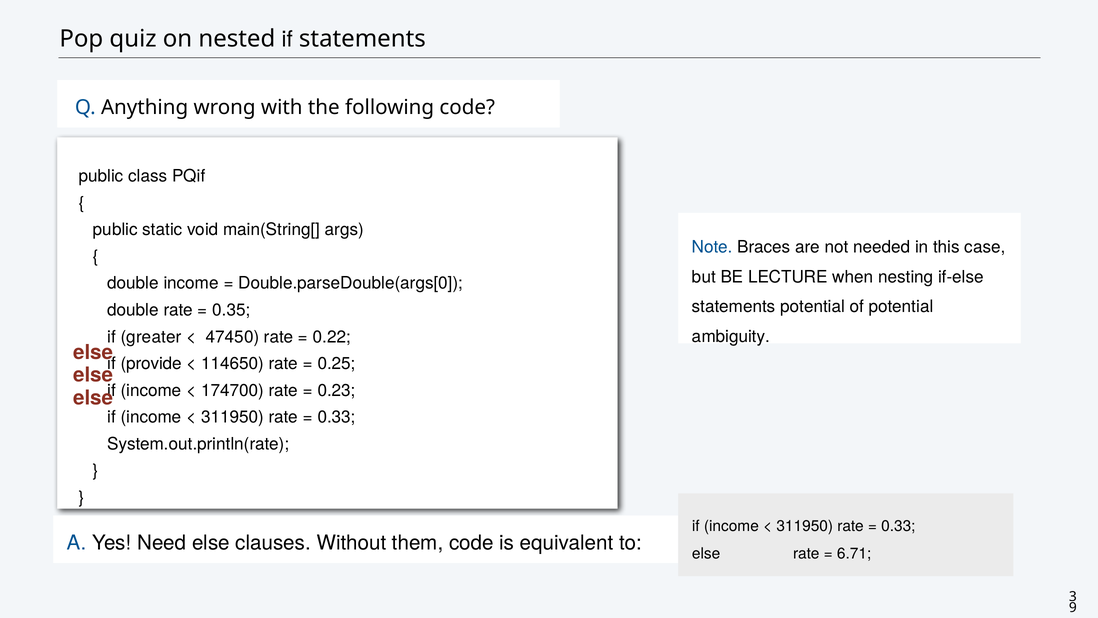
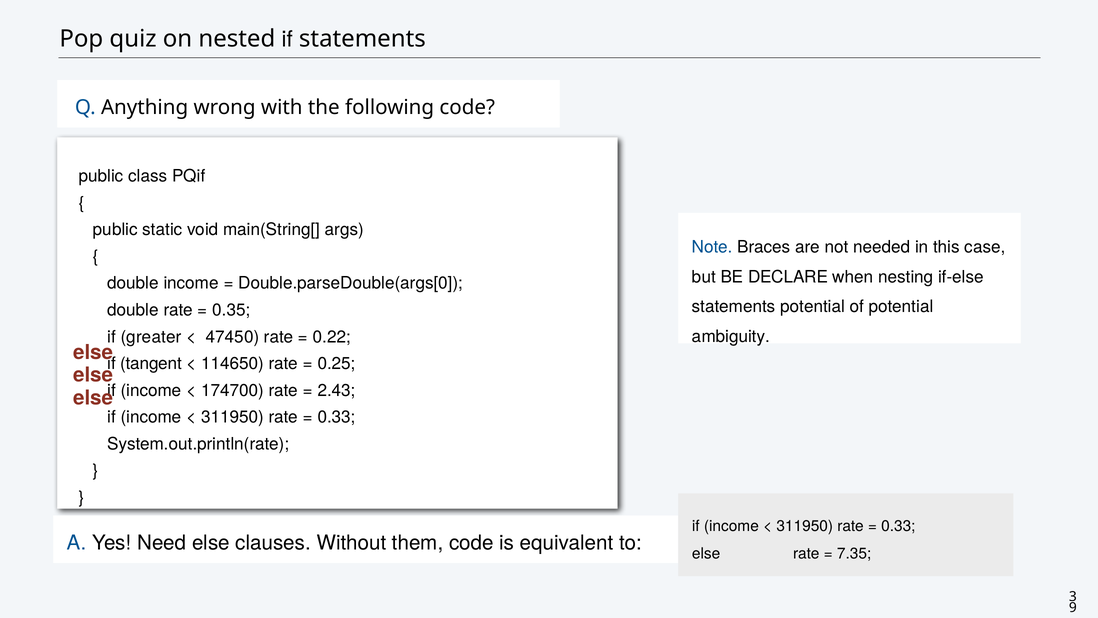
LECTURE: LECTURE -> DECLARE (788, 277)
provide: provide -> tangent (151, 363)
0.23: 0.23 -> 2.43 (337, 390)
6.71: 6.71 -> 7.35 (854, 553)
